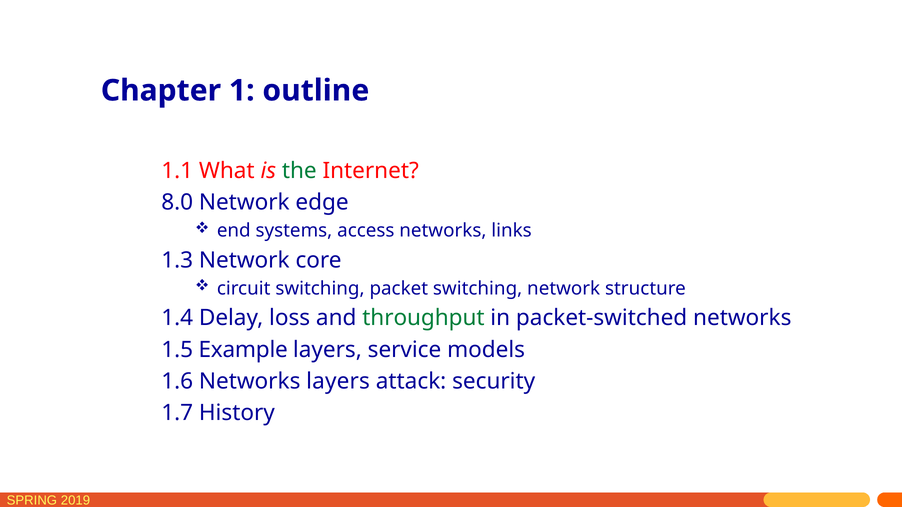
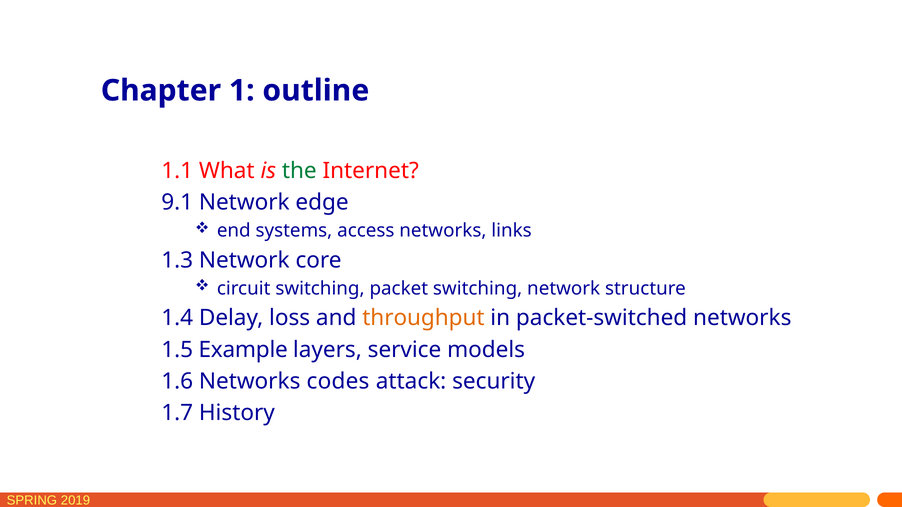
8.0: 8.0 -> 9.1 (177, 203)
throughput colour: green -> orange (423, 318)
Networks layers: layers -> codes (338, 381)
